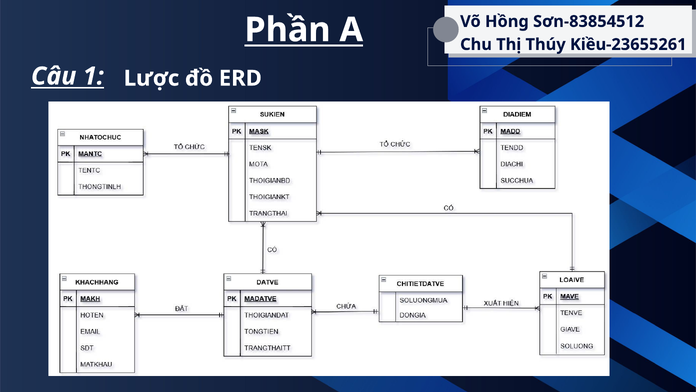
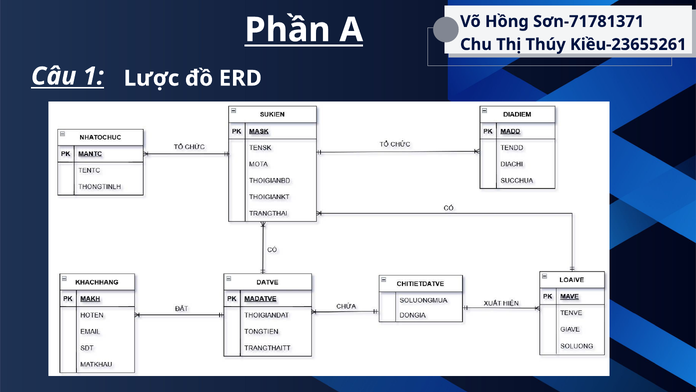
Sơn-83854512: Sơn-83854512 -> Sơn-71781371 (589, 21)
